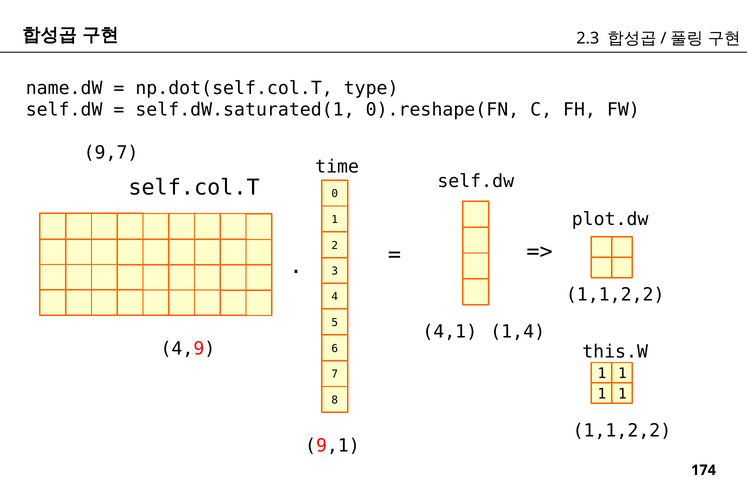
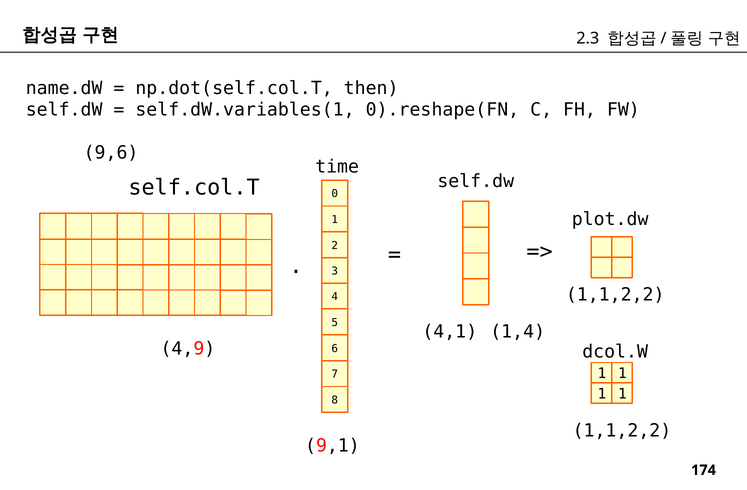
type: type -> then (371, 88)
self.dW.saturated(1: self.dW.saturated(1 -> self.dW.variables(1 (245, 110)
9,7: 9,7 -> 9,6 (111, 153)
this.W: this.W -> dcol.W (615, 352)
